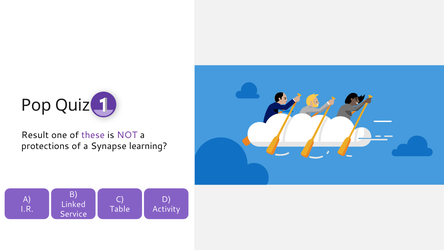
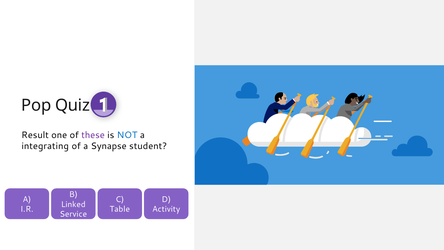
NOT colour: purple -> blue (127, 135)
protections: protections -> integrating (45, 146)
learning: learning -> student (148, 146)
